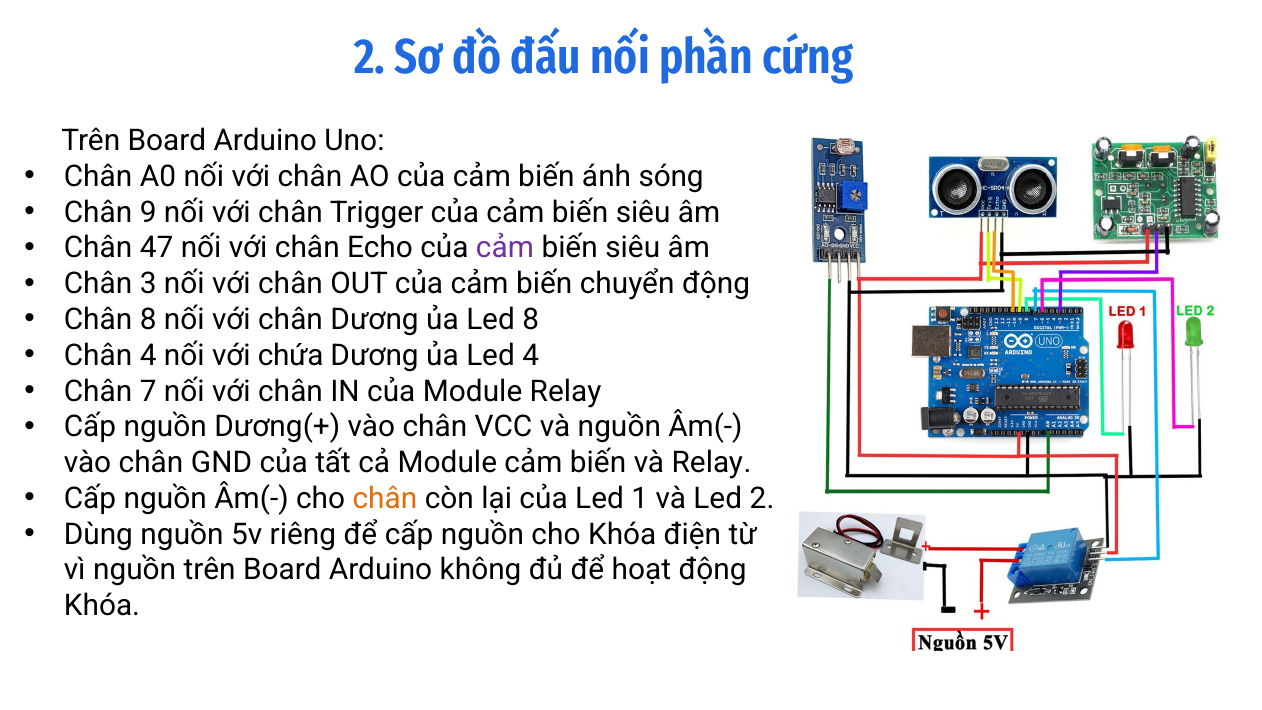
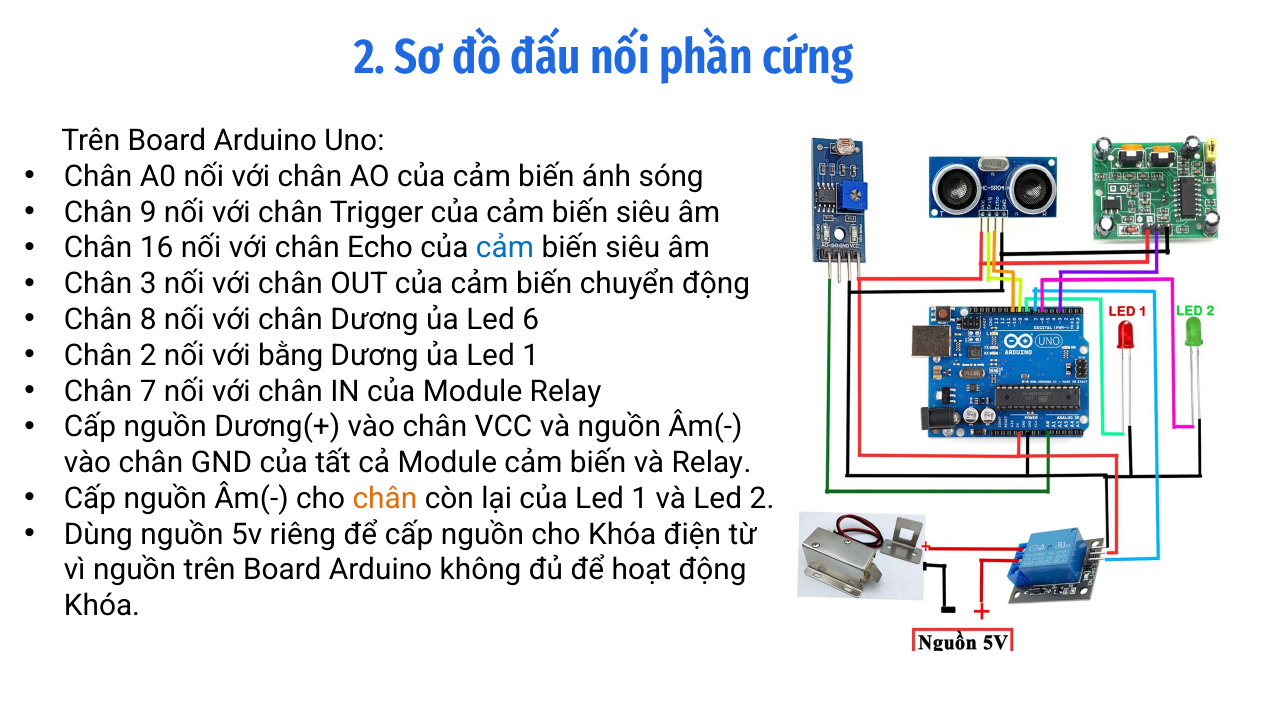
47: 47 -> 16 (157, 248)
cảm colour: purple -> blue (505, 248)
Led 8: 8 -> 6 (531, 320)
Chân 4: 4 -> 2 (148, 355)
chứa: chứa -> bằng (291, 355)
ủa Led 4: 4 -> 1 (531, 355)
